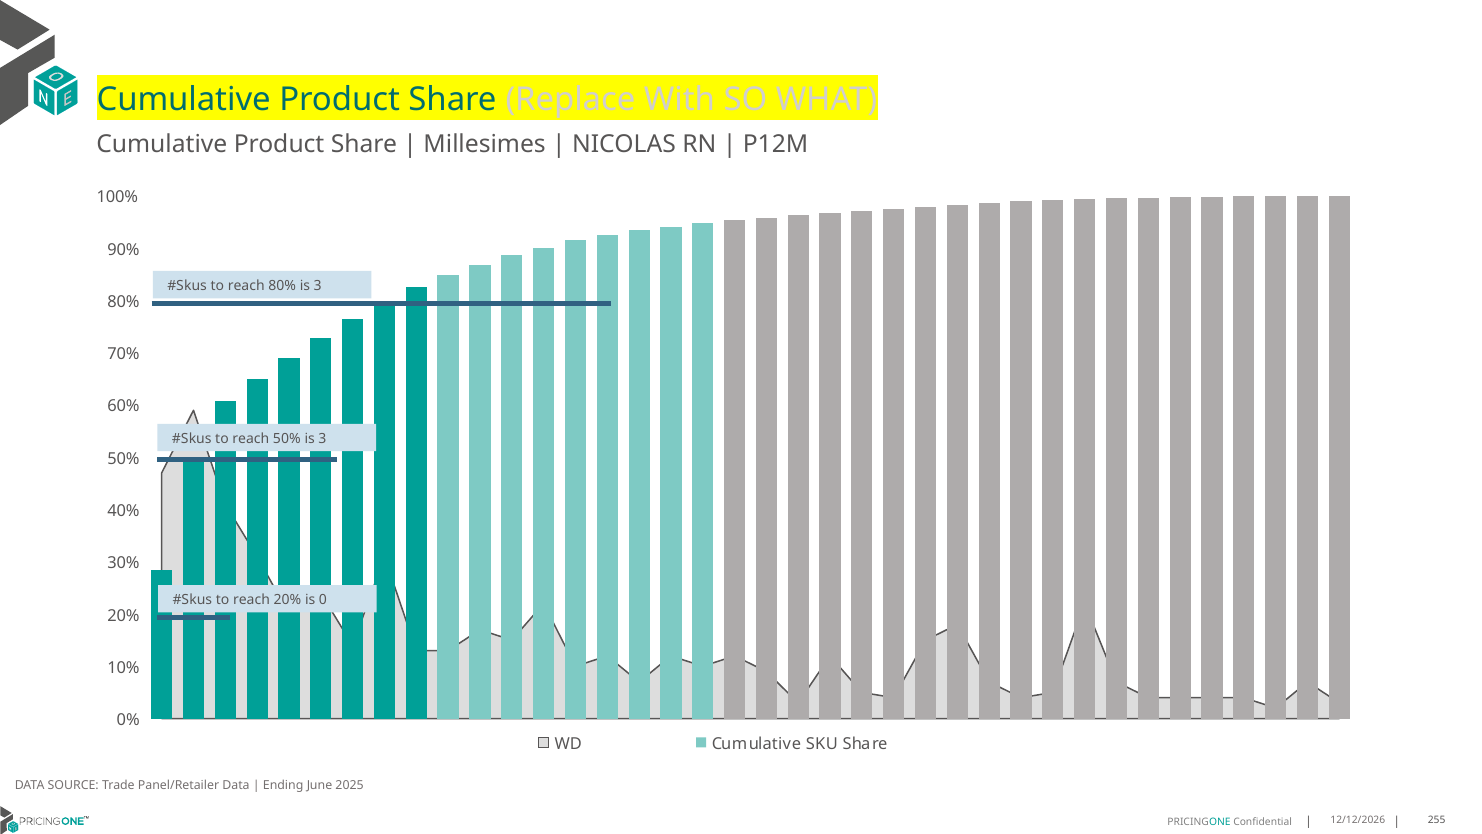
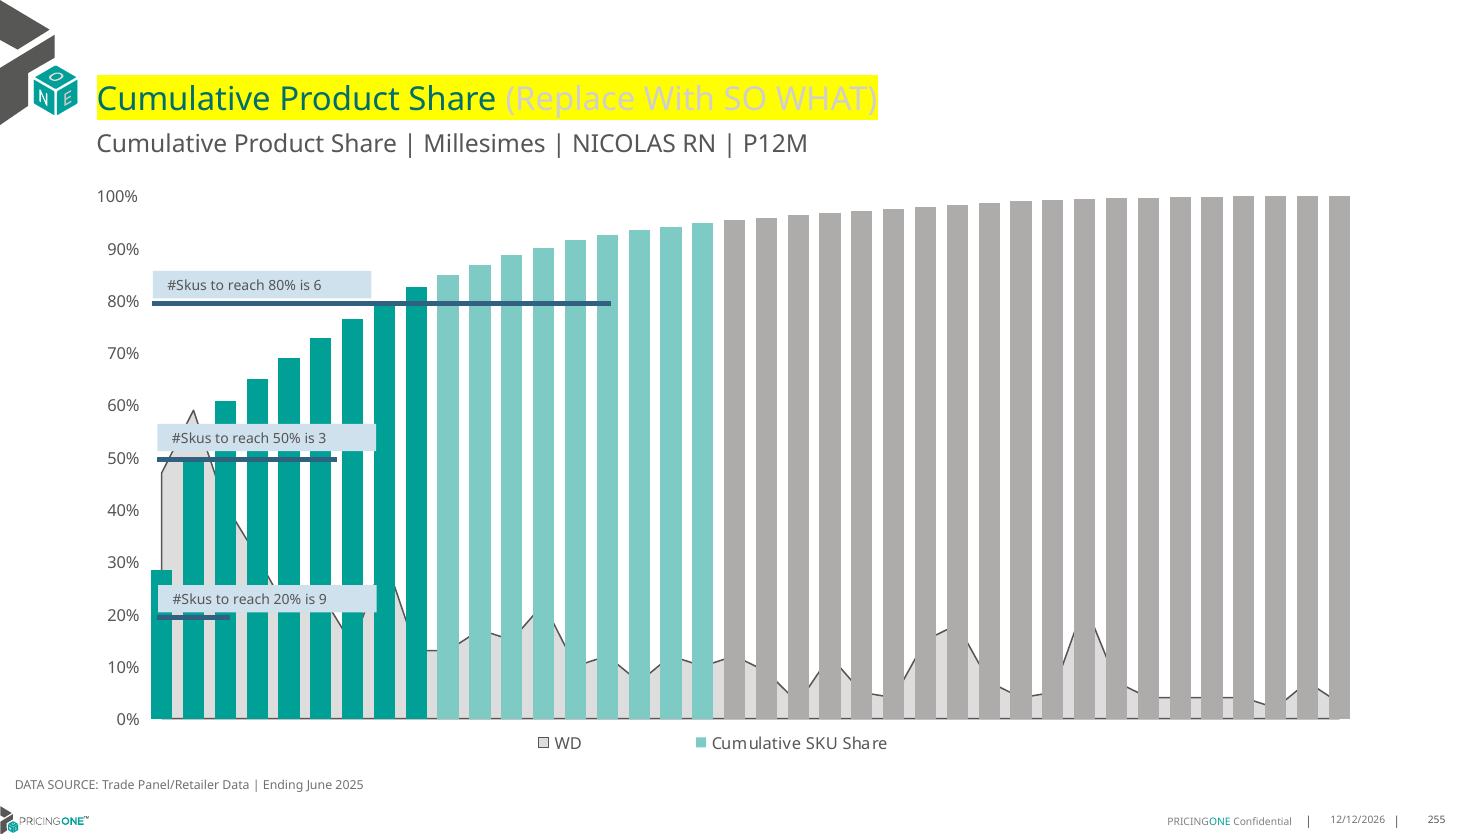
80% is 3: 3 -> 6 (318, 285)
0: 0 -> 9 (323, 599)
